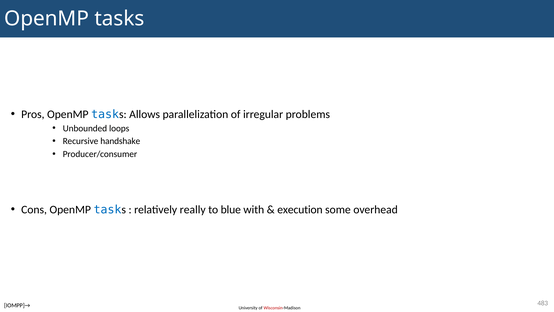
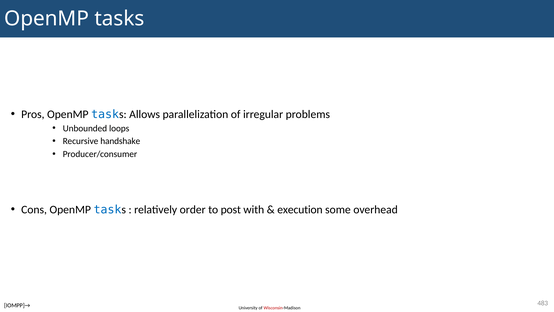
really: really -> order (193, 209)
blue: blue -> post (231, 209)
